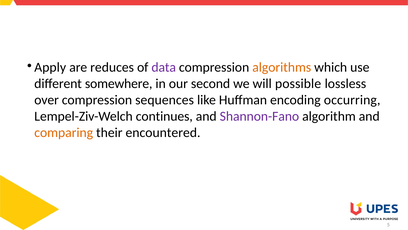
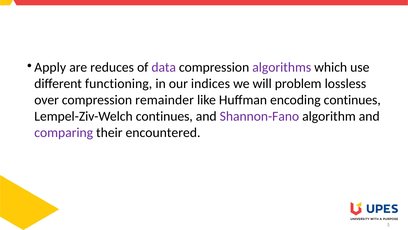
algorithms colour: orange -> purple (282, 67)
somewhere: somewhere -> functioning (119, 84)
second: second -> indices (210, 84)
possible: possible -> problem (298, 84)
sequences: sequences -> remainder (165, 100)
encoding occurring: occurring -> continues (352, 100)
comparing colour: orange -> purple (64, 132)
